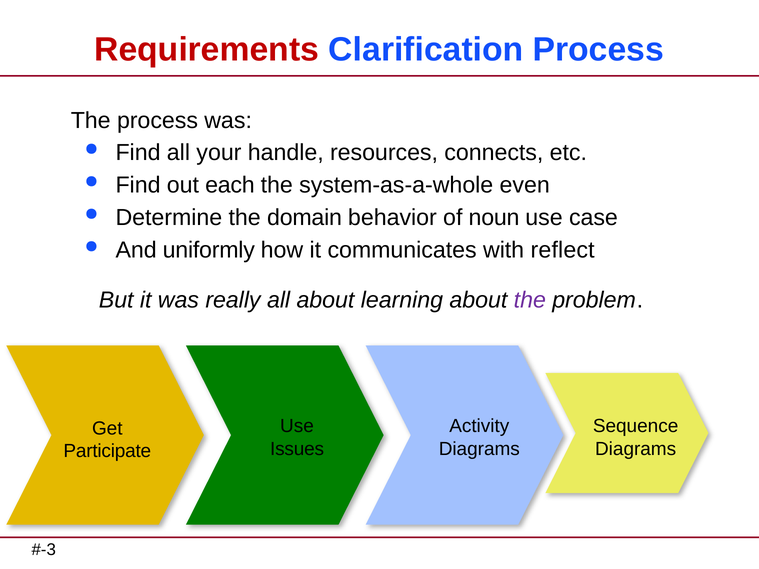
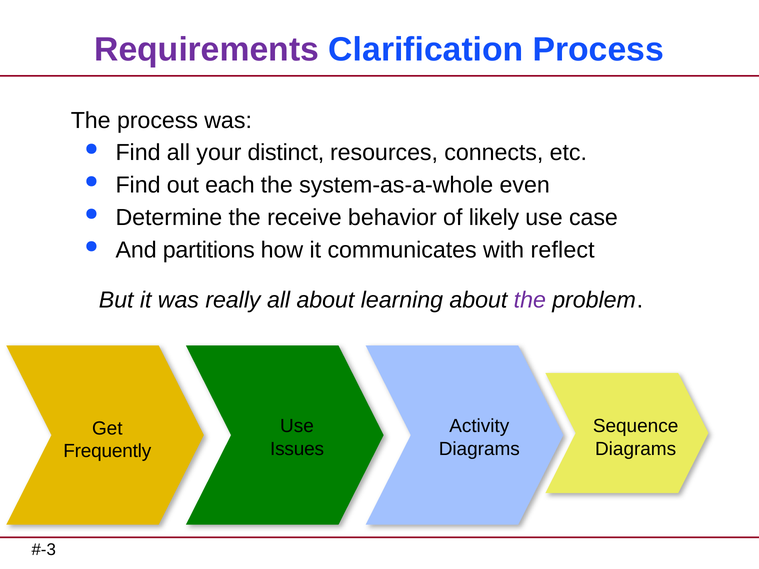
Requirements colour: red -> purple (207, 50)
handle: handle -> distinct (286, 153)
domain: domain -> receive (304, 218)
noun: noun -> likely (494, 218)
uniformly: uniformly -> partitions (209, 250)
Participate: Participate -> Frequently (107, 451)
